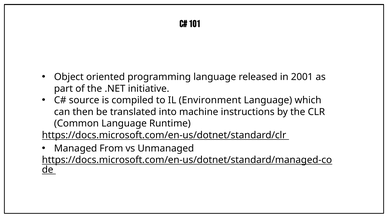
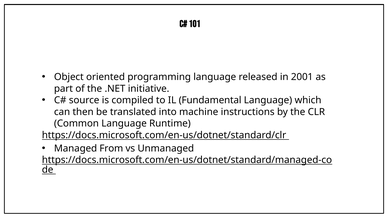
Environment: Environment -> Fundamental (210, 100)
